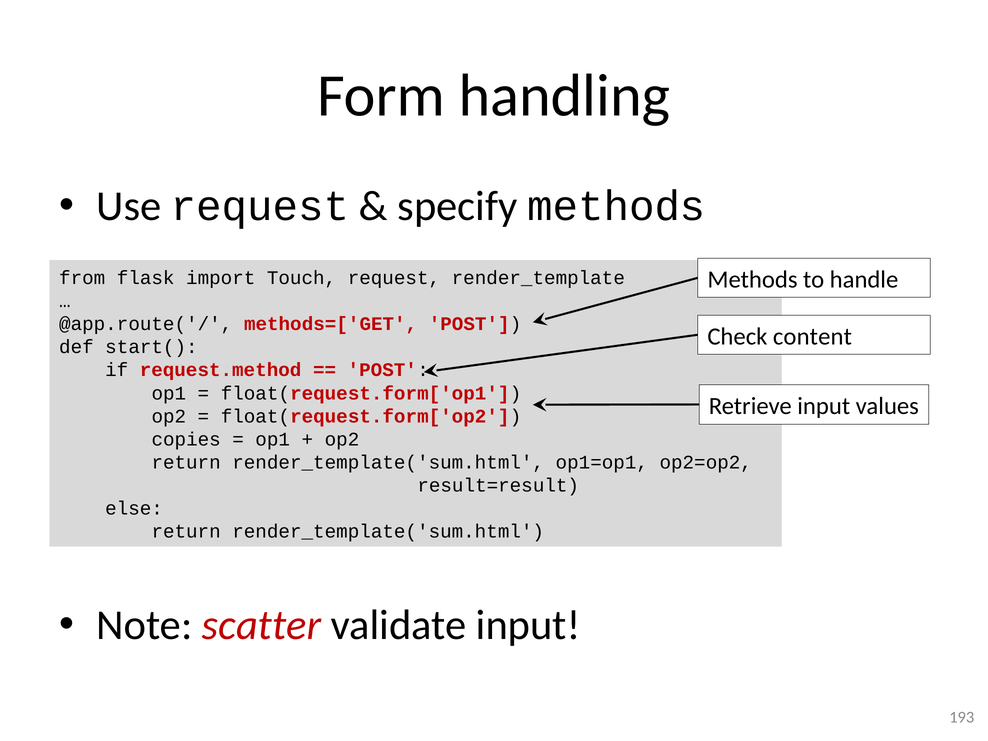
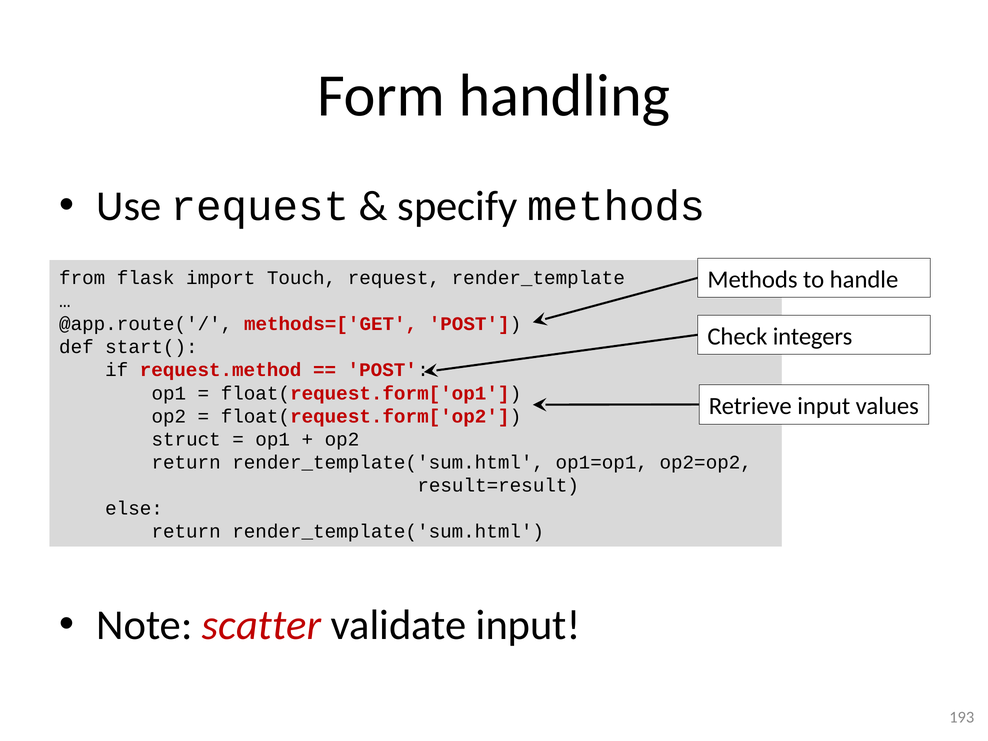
content: content -> integers (813, 337)
copies: copies -> struct (186, 439)
